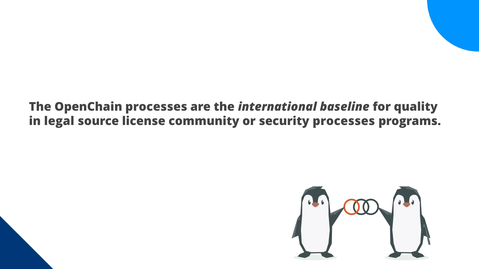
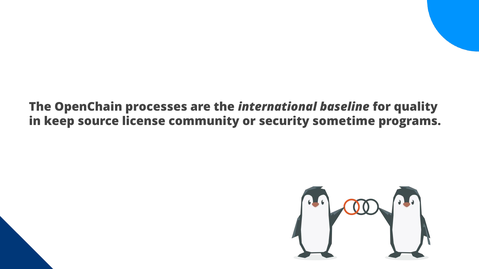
legal: legal -> keep (59, 121)
security processes: processes -> sometime (344, 121)
